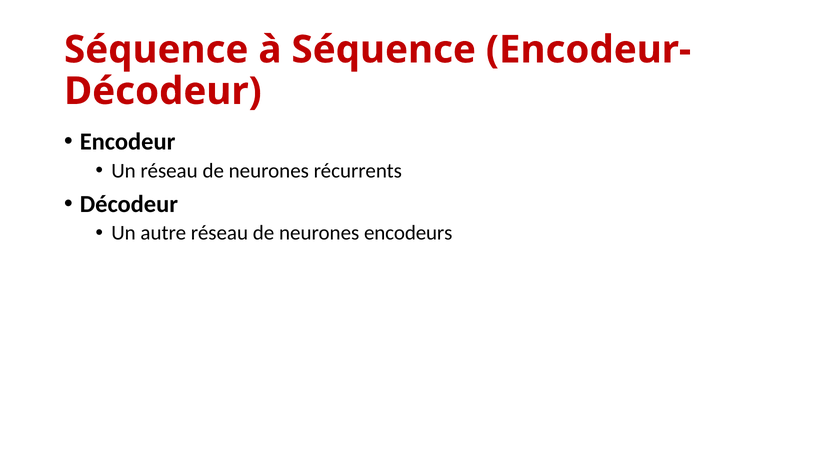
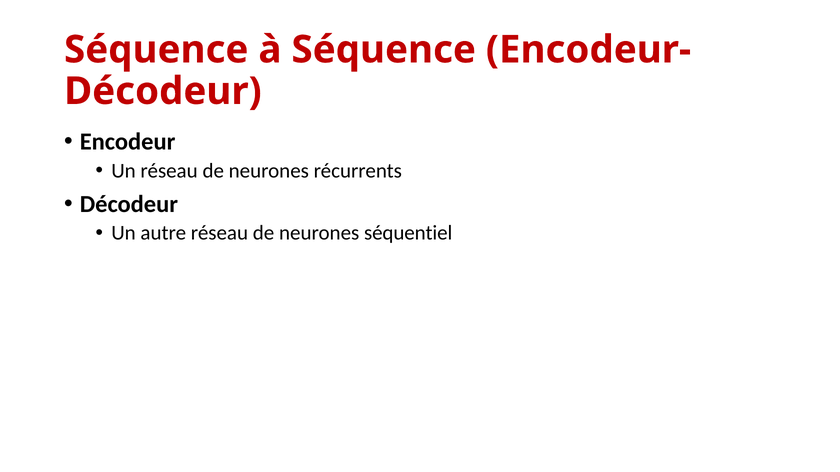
encodeurs: encodeurs -> séquentiel (408, 233)
